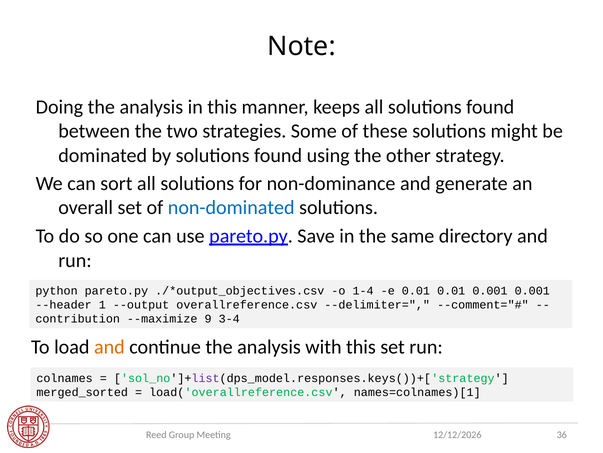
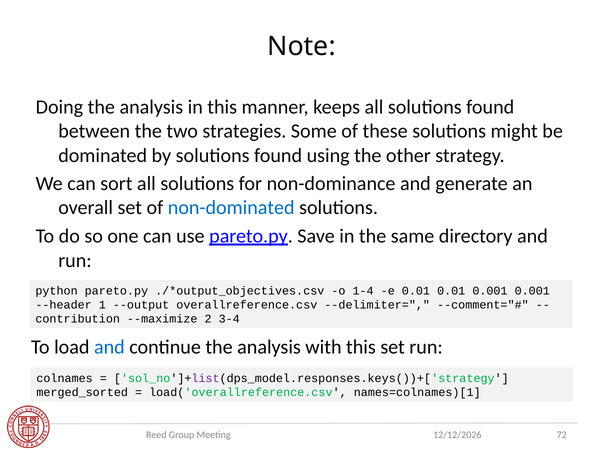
9: 9 -> 2 (208, 318)
and colour: orange -> blue (109, 347)
36: 36 -> 72 (562, 434)
